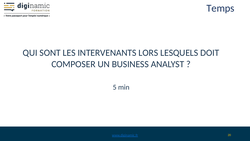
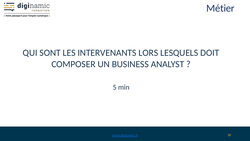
Temps: Temps -> Métier (220, 8)
